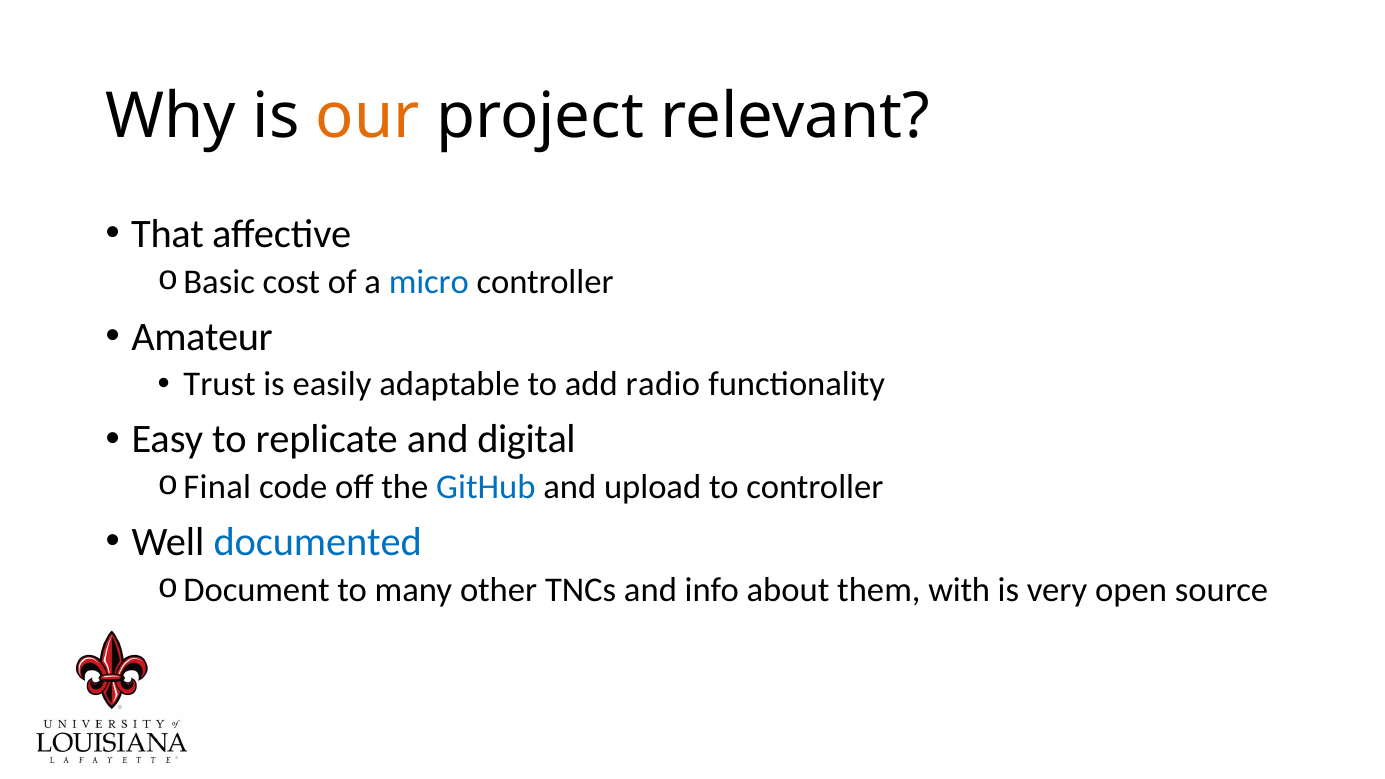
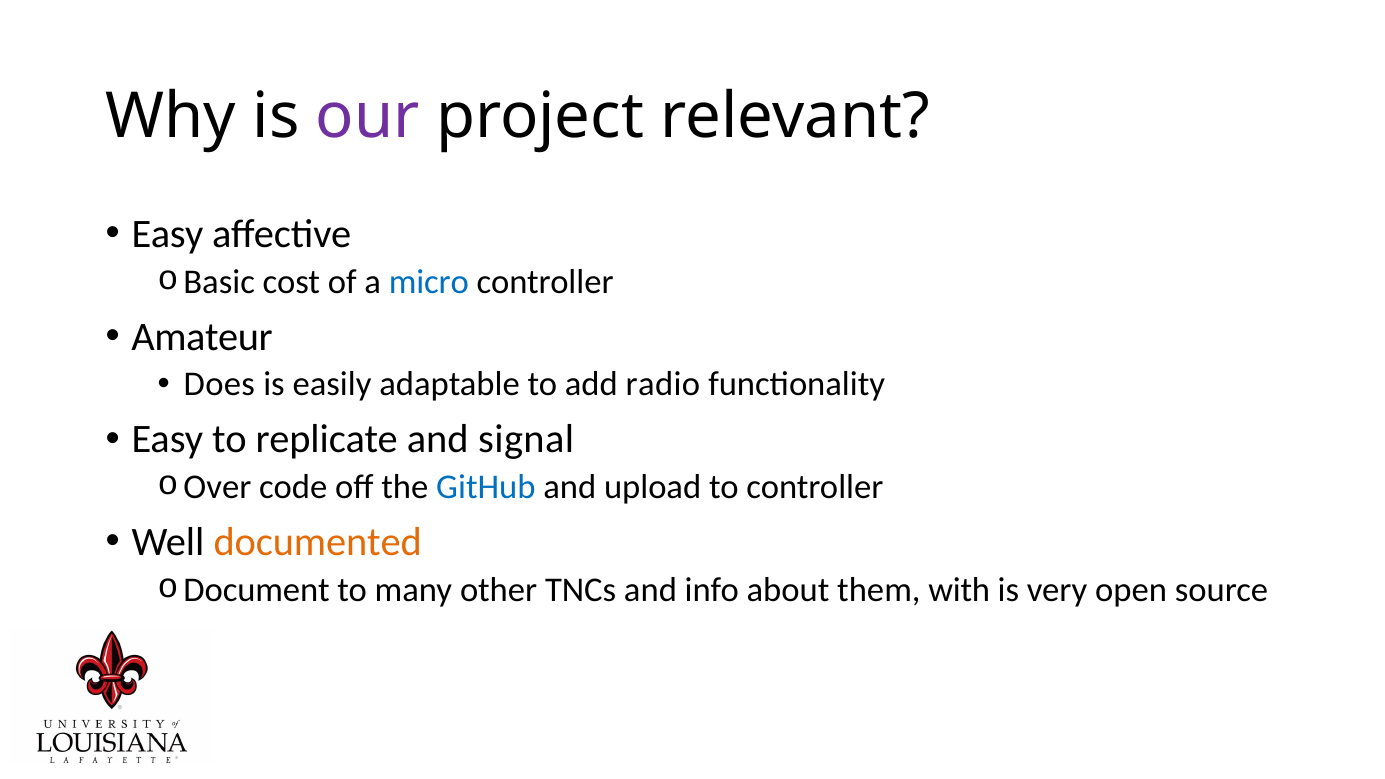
our colour: orange -> purple (368, 116)
That: That -> Easy (168, 234)
Trust: Trust -> Does (219, 385)
digital: digital -> signal (526, 439)
Final: Final -> Over (217, 487)
documented colour: blue -> orange (318, 542)
